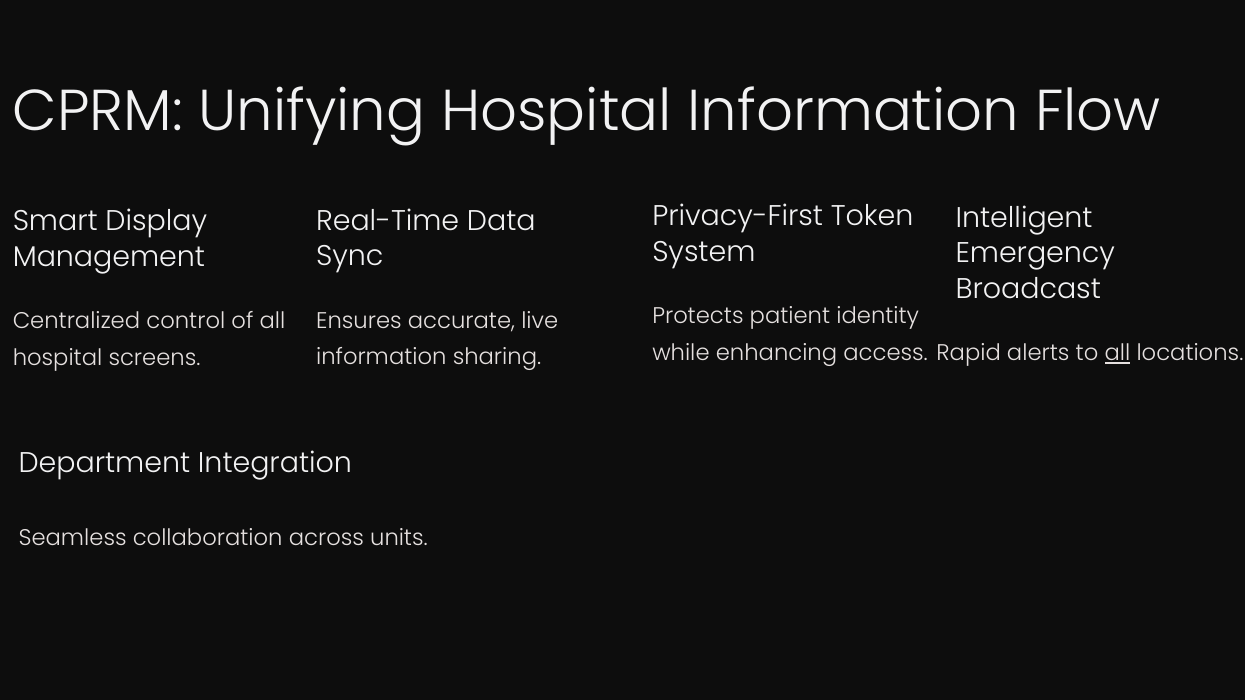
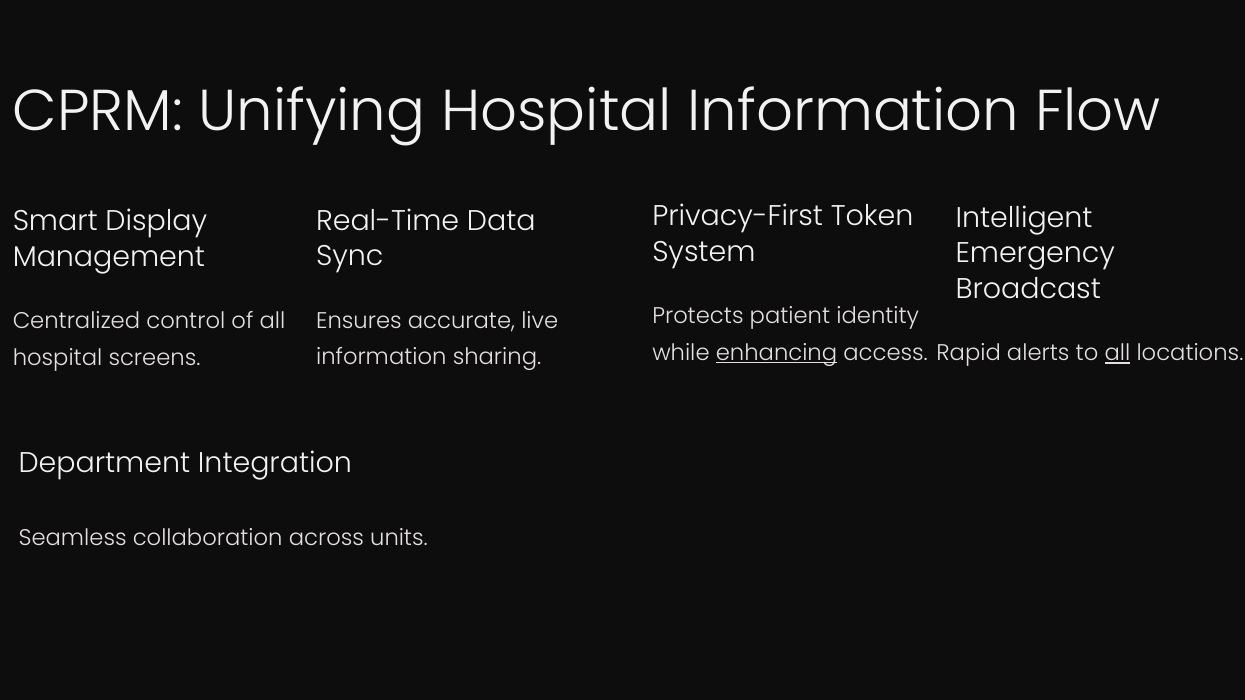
enhancing underline: none -> present (777, 353)
